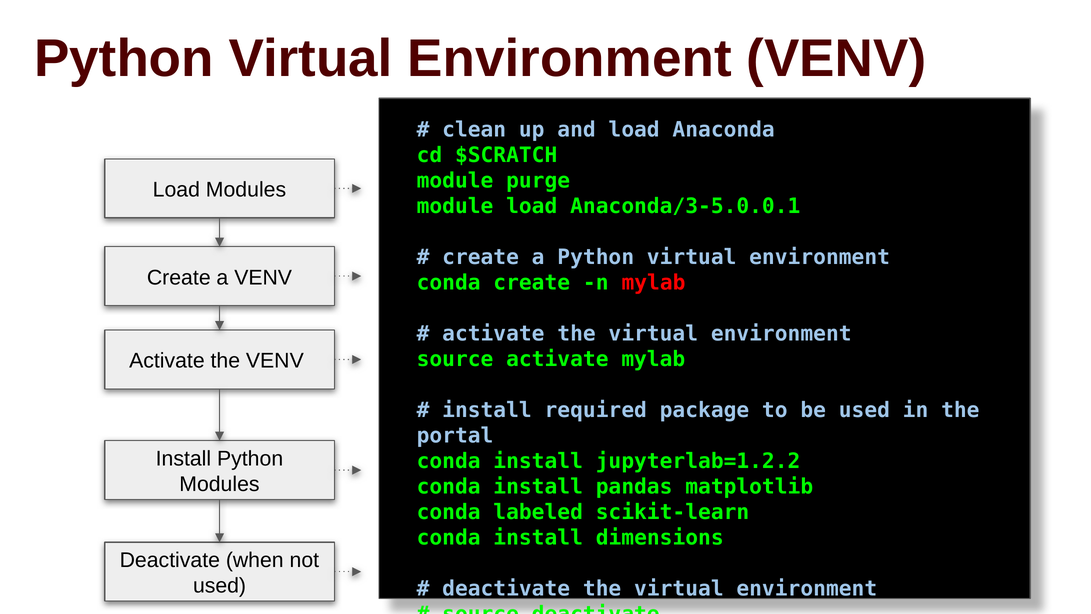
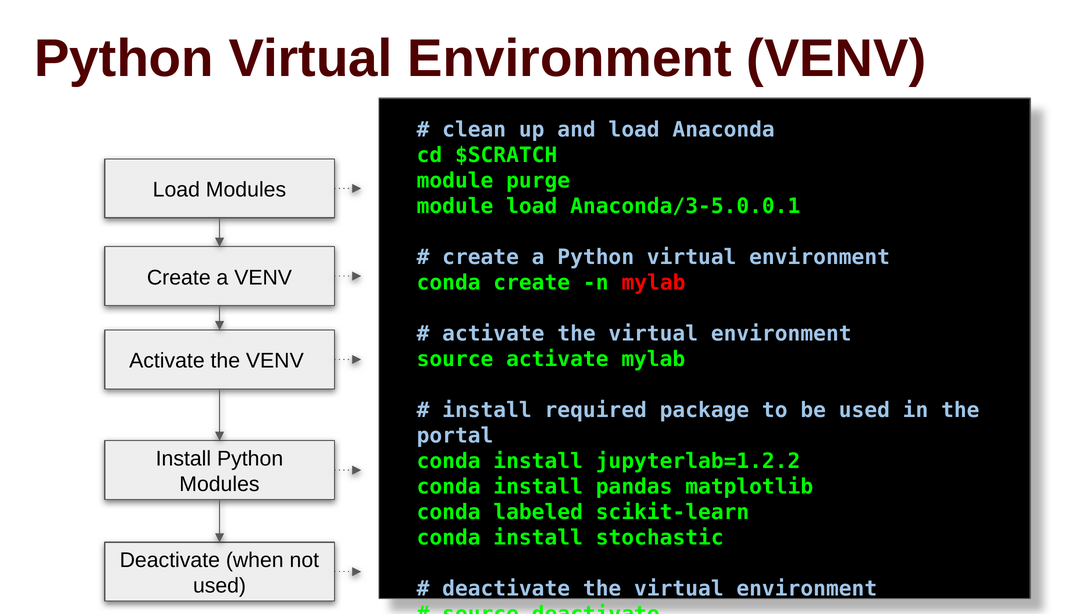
dimensions: dimensions -> stochastic (660, 537)
